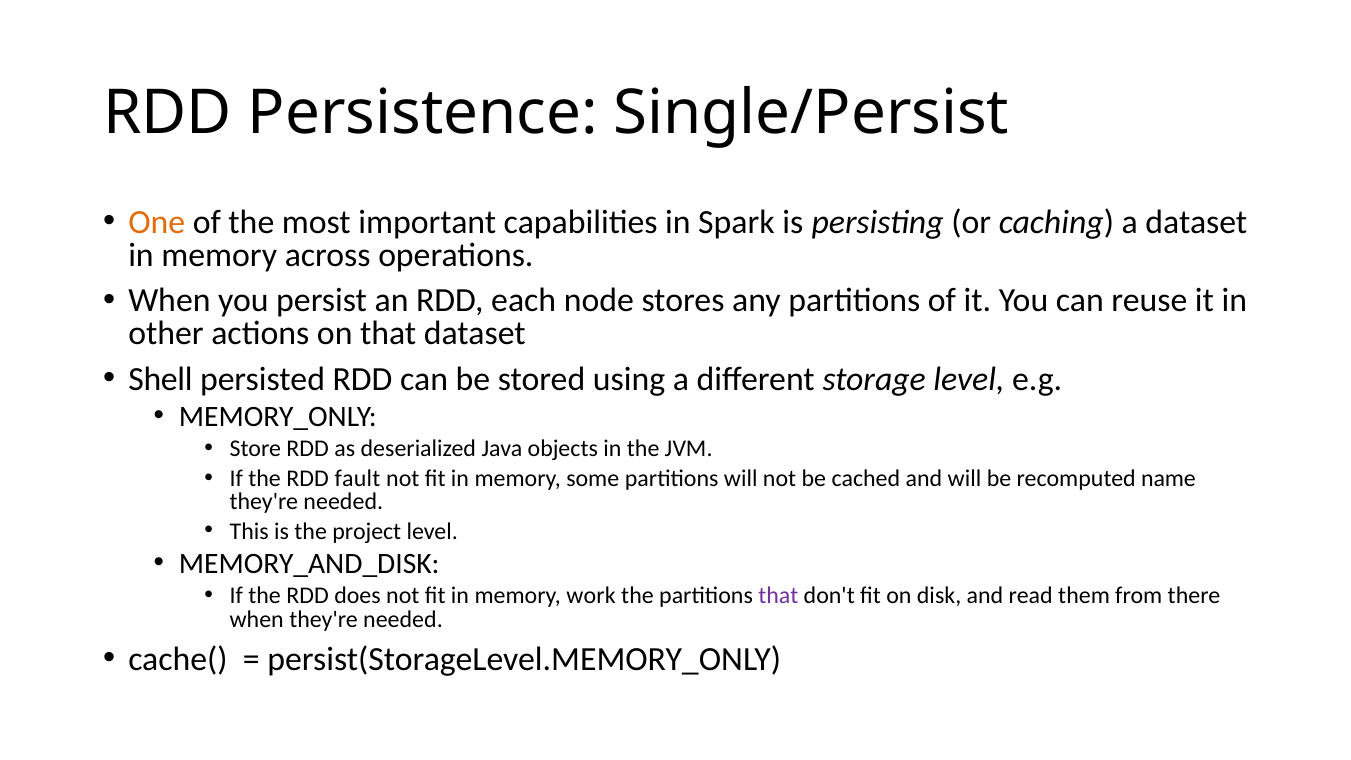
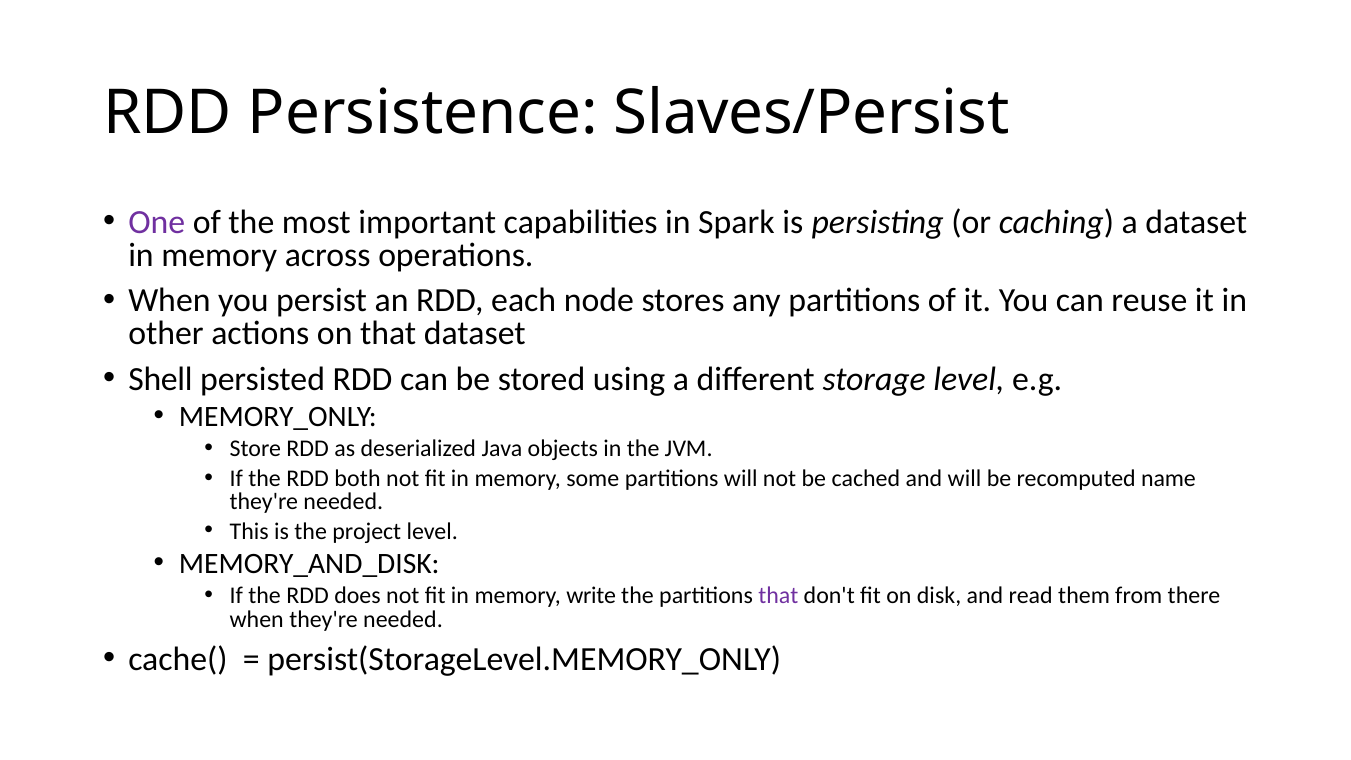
Single/Persist: Single/Persist -> Slaves/Persist (812, 113)
One colour: orange -> purple (157, 222)
fault: fault -> both (357, 478)
work: work -> write (591, 596)
